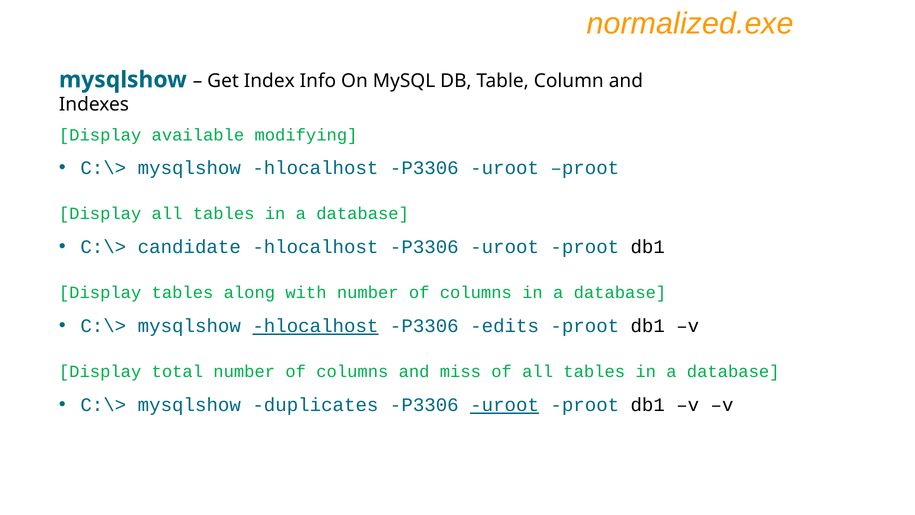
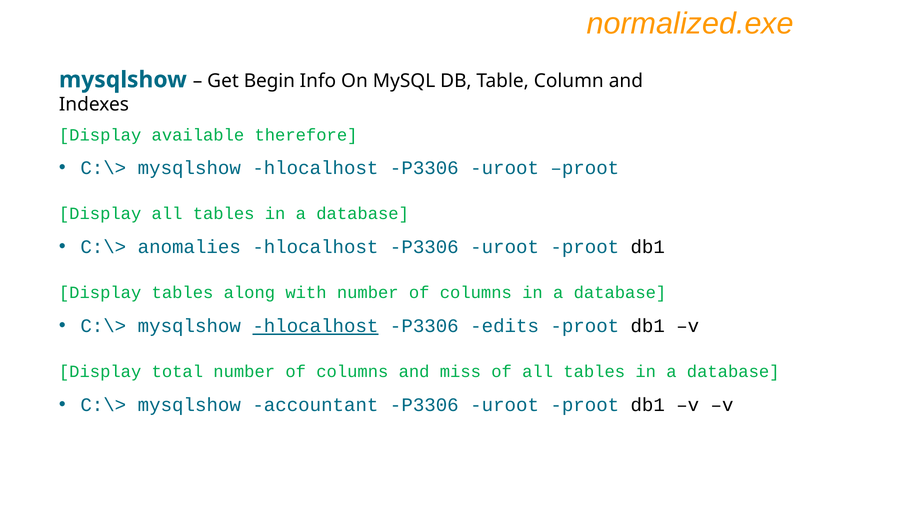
Index: Index -> Begin (269, 81)
modifying: modifying -> therefore (306, 135)
candidate: candidate -> anomalies (189, 247)
duplicates: duplicates -> accountant (315, 405)
uroot underline: present -> none (505, 405)
